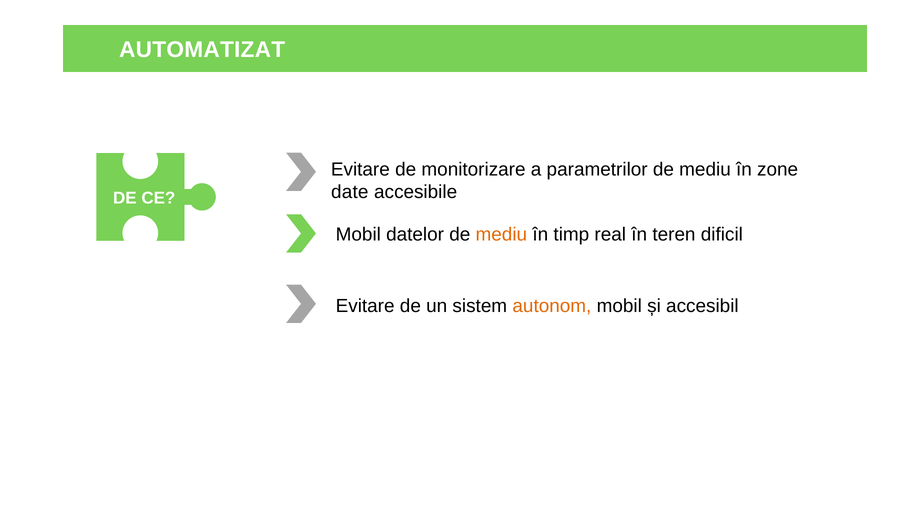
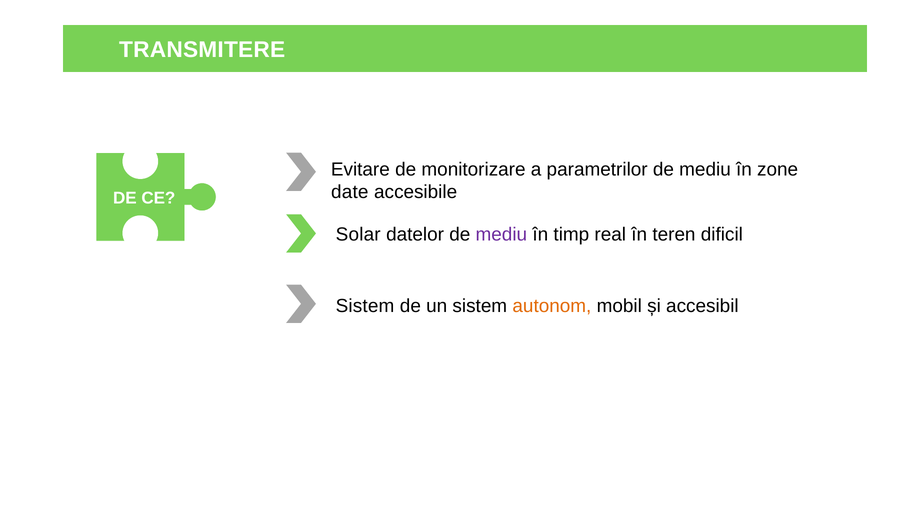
AUTOMATIZAT: AUTOMATIZAT -> TRANSMITERE (202, 50)
Mobil: Mobil -> Solar (358, 234)
mediu colour: orange -> purple (501, 234)
Evitare: Evitare -> Sistem (365, 306)
